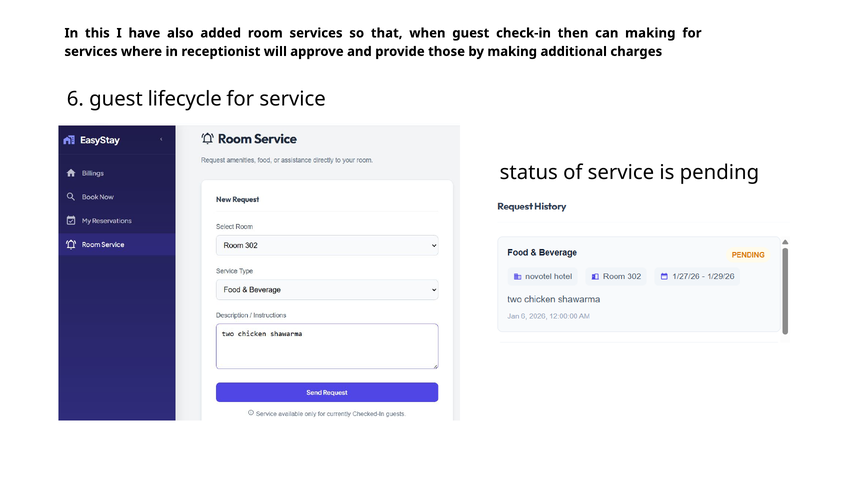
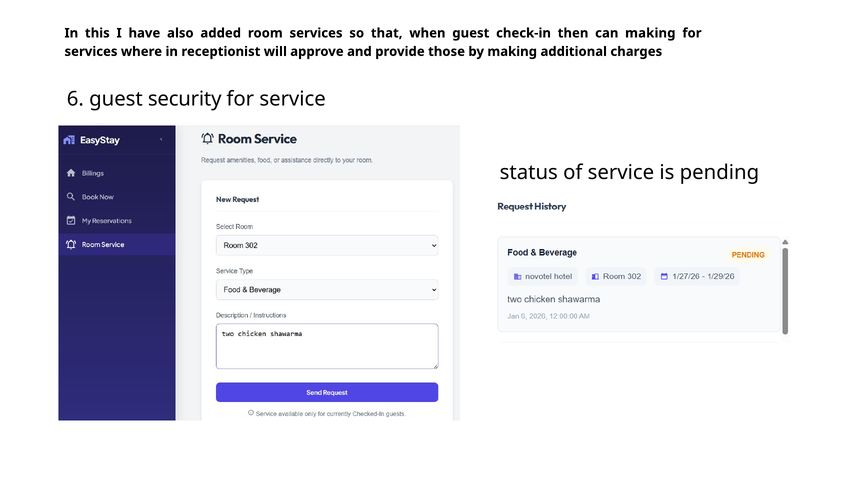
lifecycle: lifecycle -> security (185, 99)
